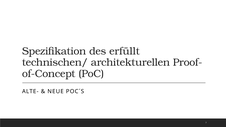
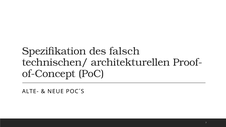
erfüllt: erfüllt -> falsch (124, 51)
